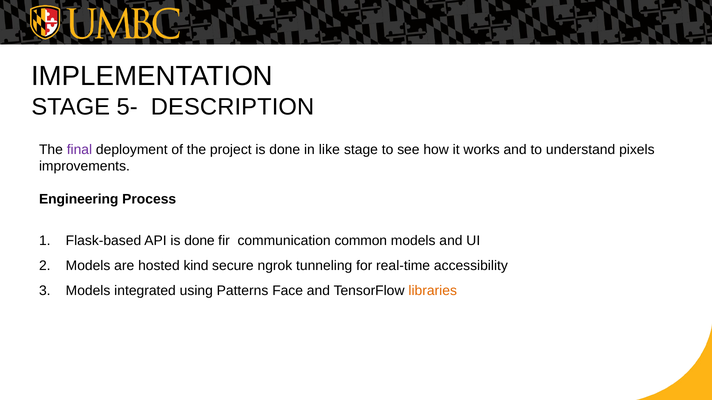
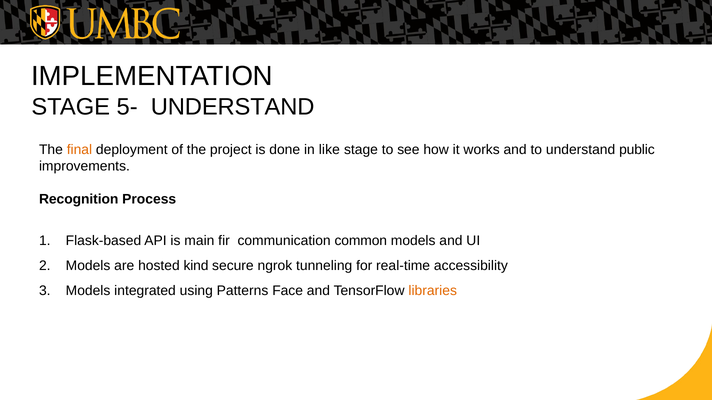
5- DESCRIPTION: DESCRIPTION -> UNDERSTAND (233, 107)
final colour: purple -> orange (79, 150)
pixels: pixels -> public (637, 150)
Engineering: Engineering -> Recognition (79, 200)
API is done: done -> main (199, 241)
